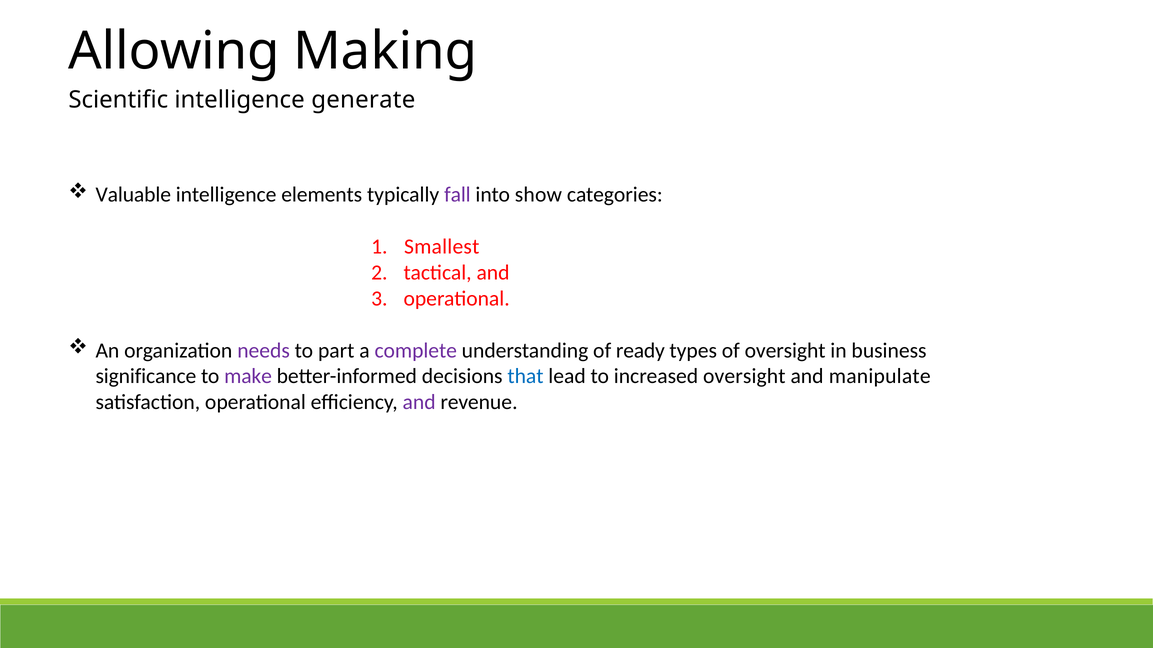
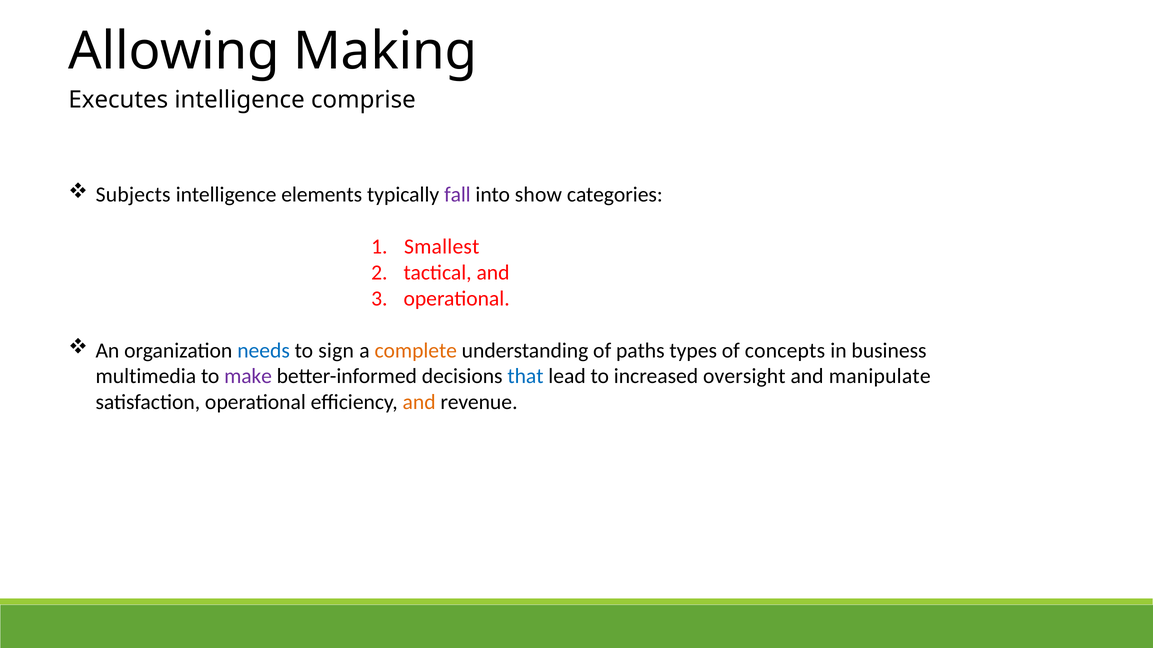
Scientific: Scientific -> Executes (118, 100)
generate: generate -> comprise (363, 100)
Valuable: Valuable -> Subjects (133, 195)
needs colour: purple -> blue (264, 351)
part: part -> sign (336, 351)
complete colour: purple -> orange (416, 351)
ready: ready -> paths (640, 351)
of oversight: oversight -> concepts (785, 351)
significance: significance -> multimedia (146, 377)
and colour: purple -> orange (419, 403)
